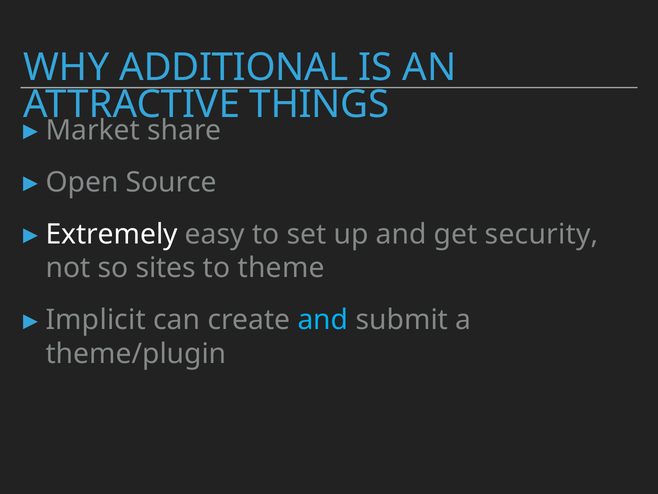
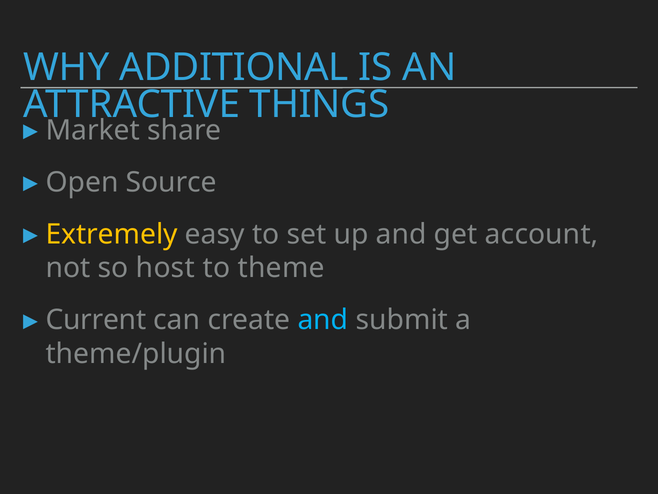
Extremely colour: white -> yellow (112, 234)
security: security -> account (542, 234)
sites: sites -> host (165, 268)
Implicit: Implicit -> Current (96, 320)
